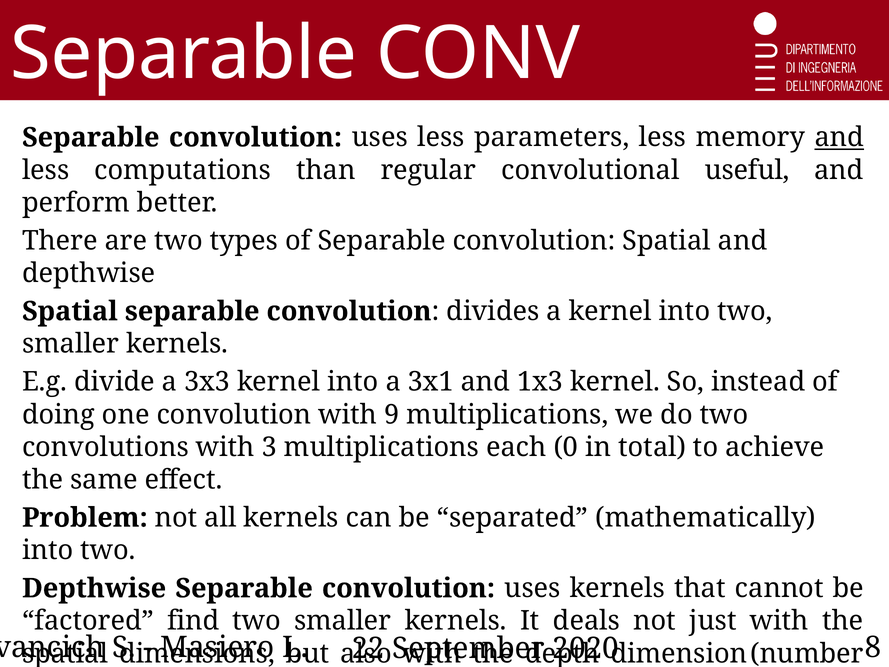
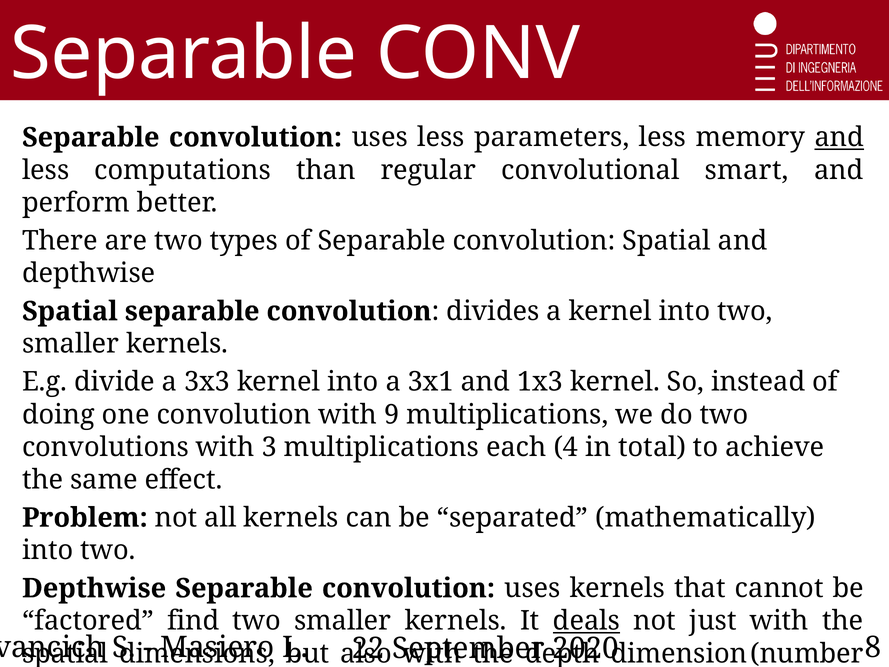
useful: useful -> smart (747, 170)
0: 0 -> 4 (566, 447)
deals underline: none -> present (586, 621)
